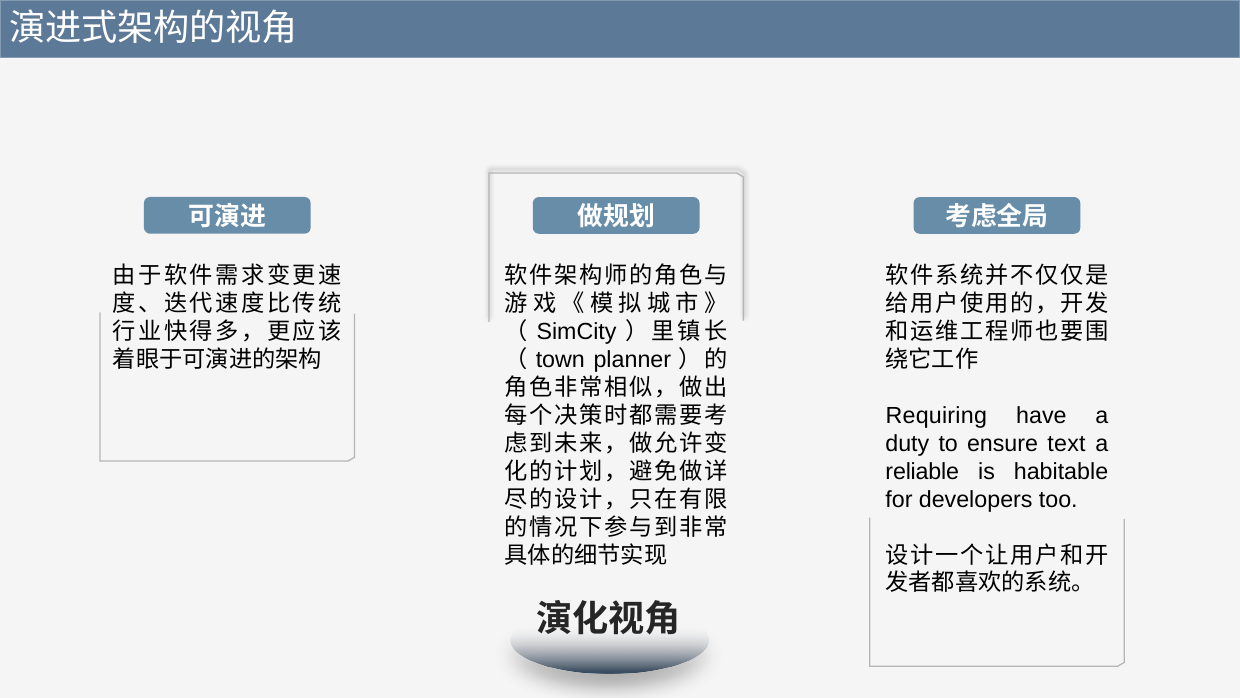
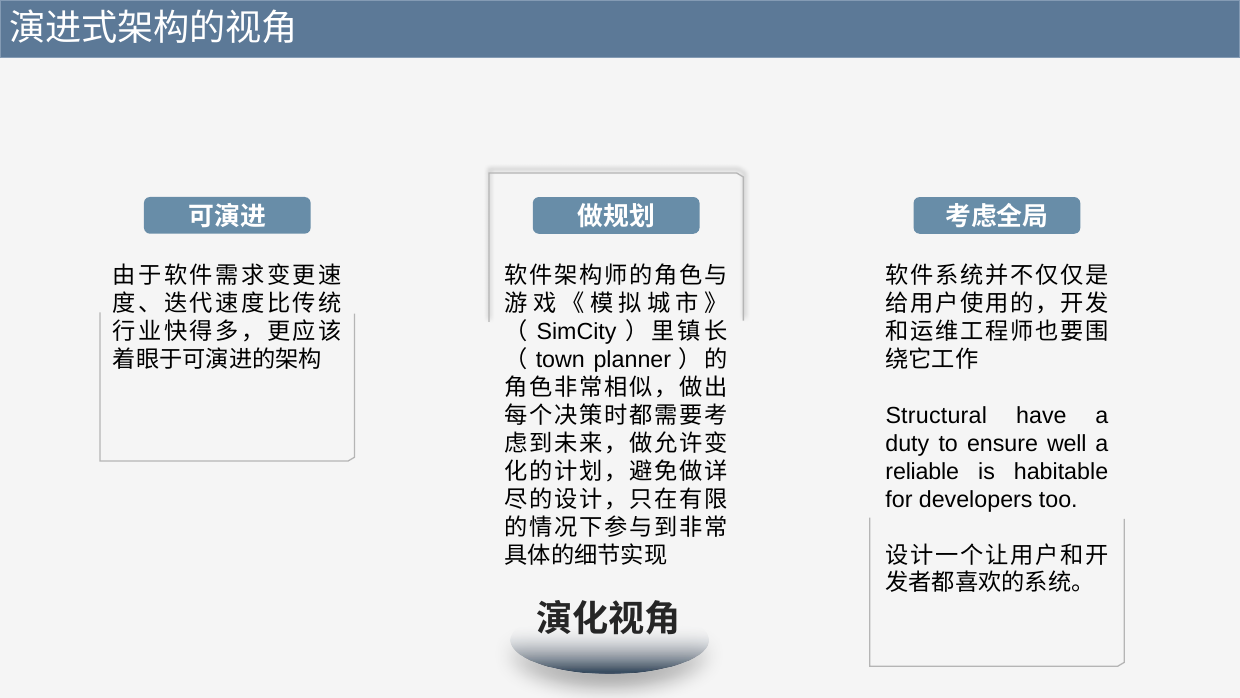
Requiring: Requiring -> Structural (936, 415)
text: text -> well (1067, 443)
